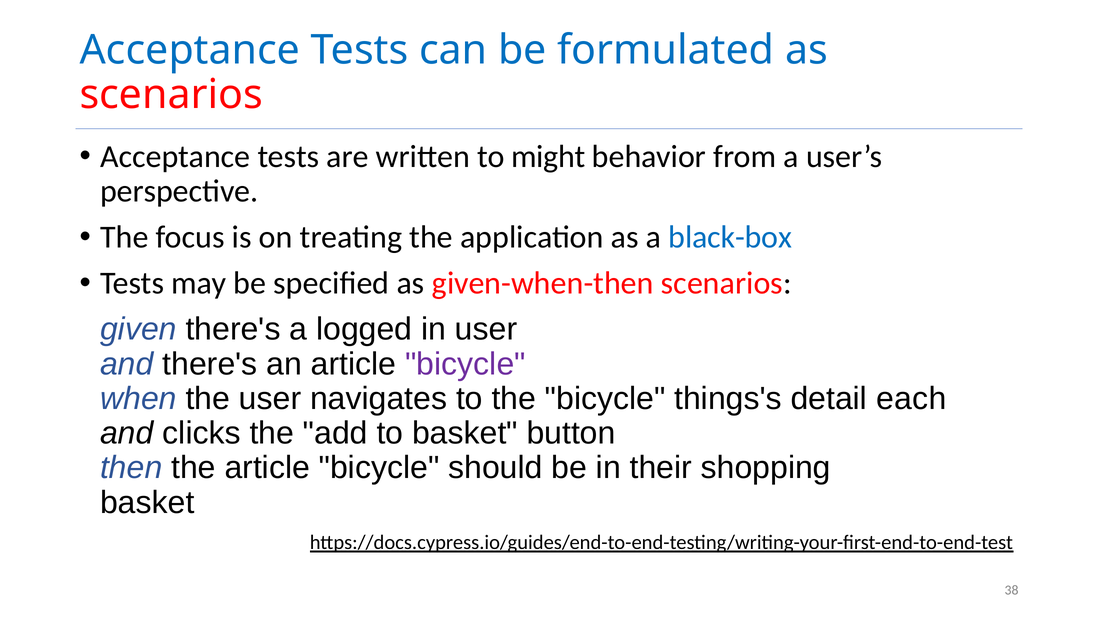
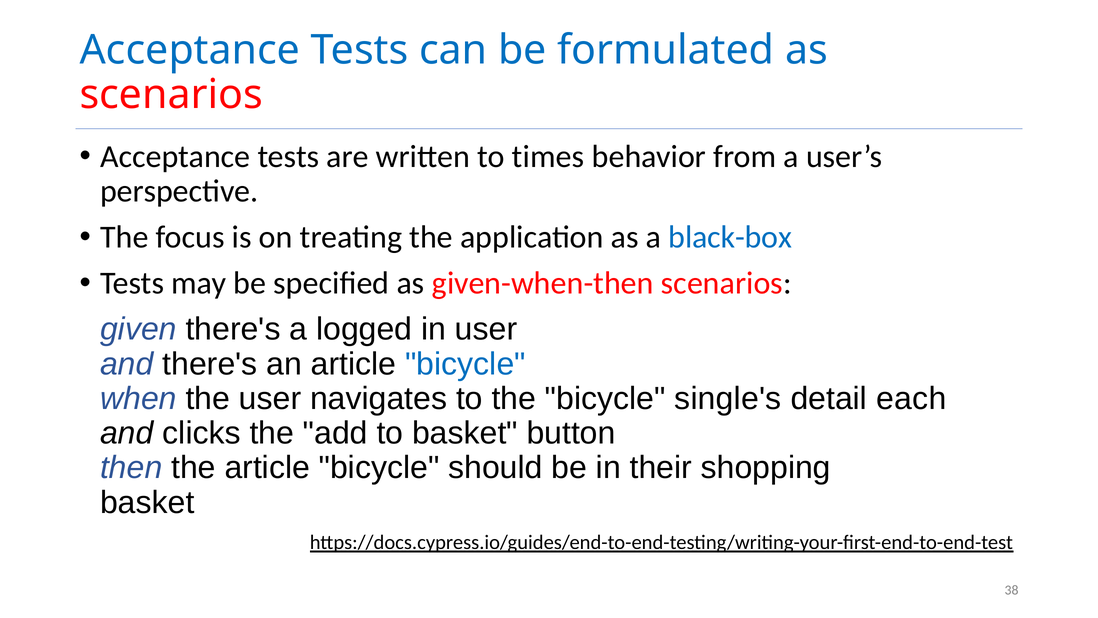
might: might -> times (548, 156)
bicycle colour: purple -> blue (465, 364)
things's: things's -> single's (728, 398)
